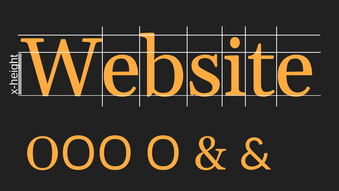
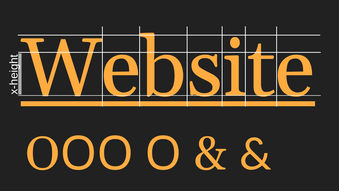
Website underline: none -> present (168, 68)
